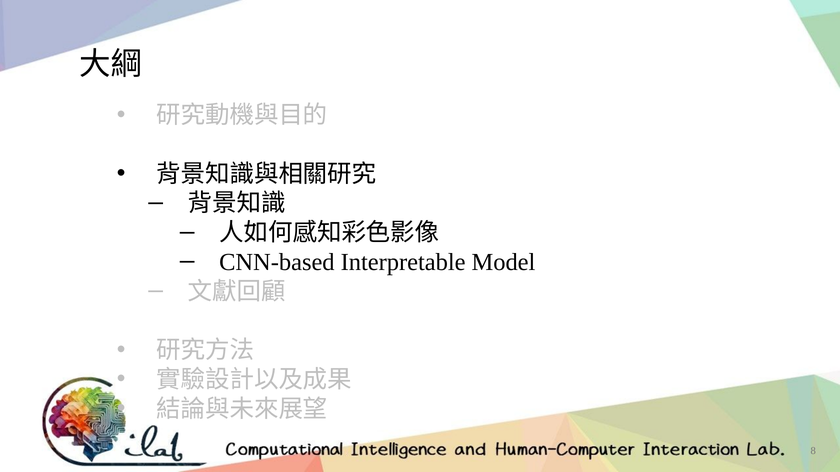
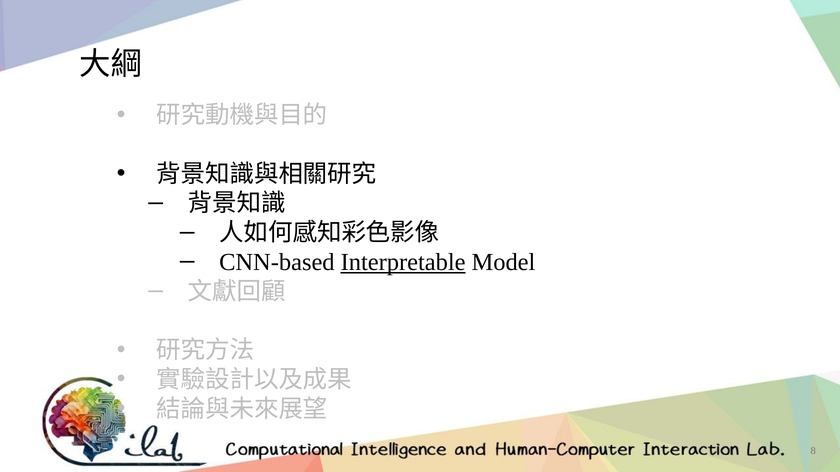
Interpretable underline: none -> present (403, 262)
